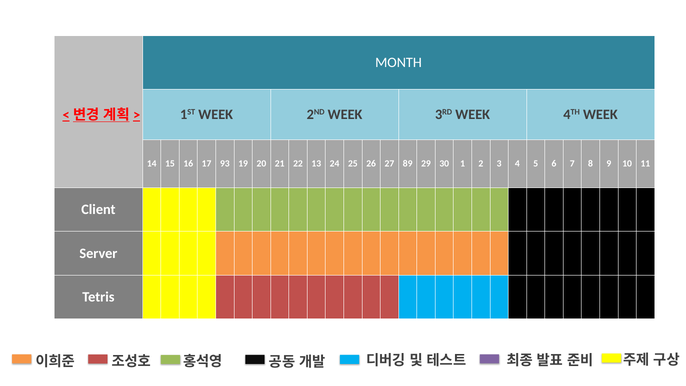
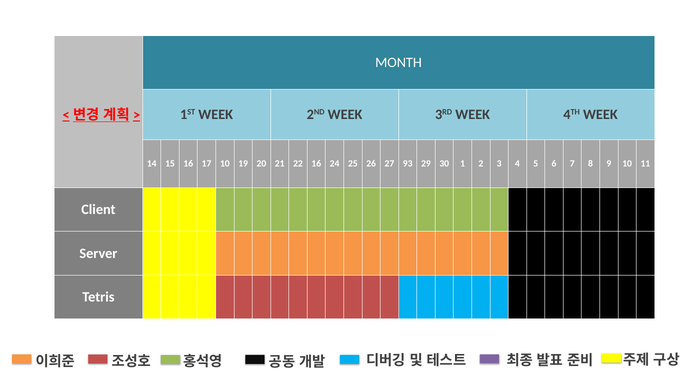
17 93: 93 -> 10 (225, 164)
22 13: 13 -> 16 (316, 164)
89: 89 -> 93 (408, 164)
